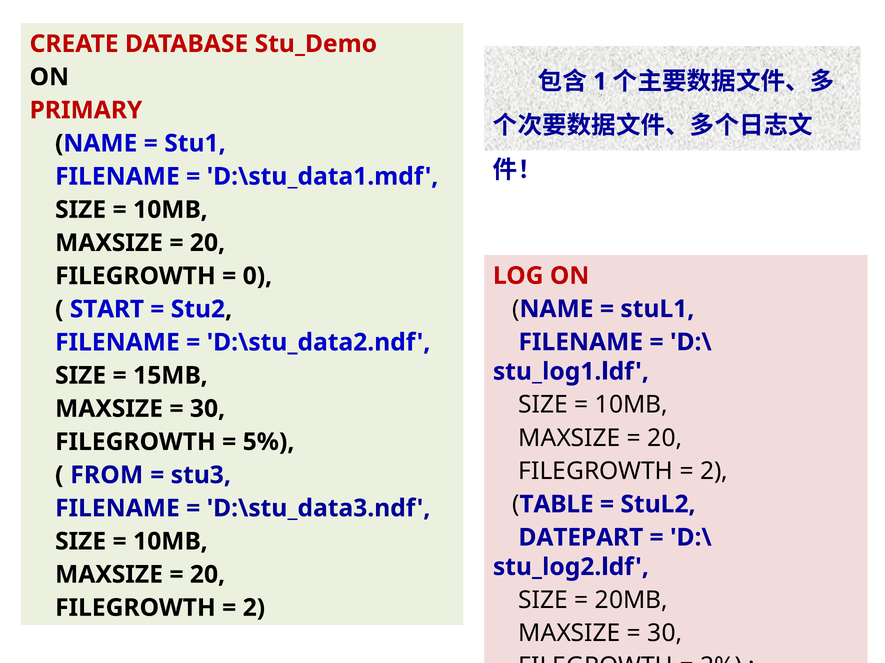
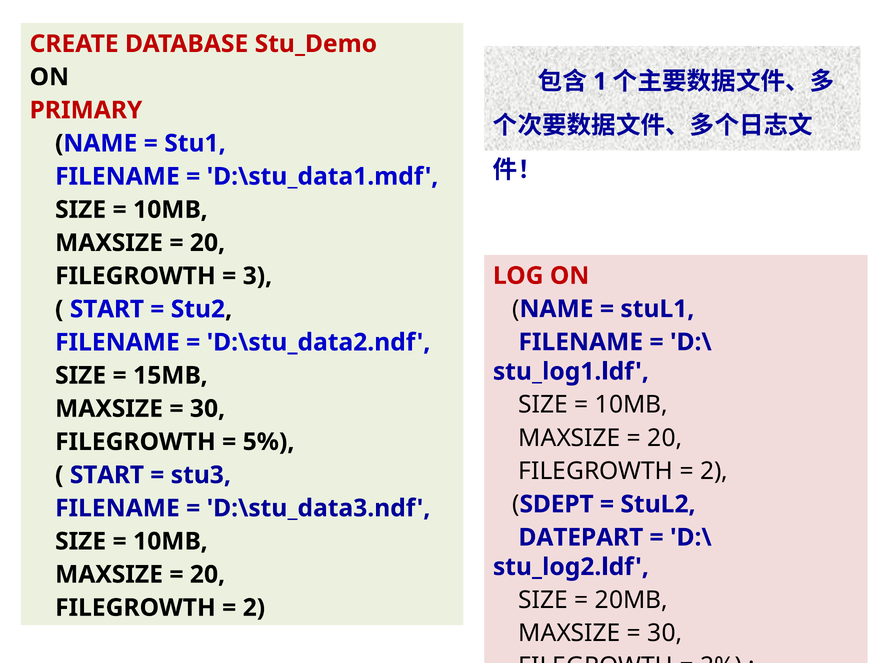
0: 0 -> 3 (257, 276)
FROM: FROM -> START (107, 476)
TABLE: TABLE -> SDEPT (557, 505)
